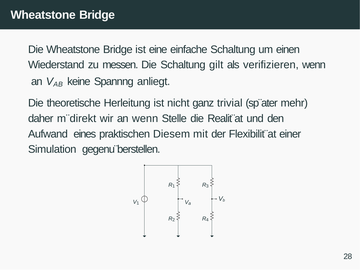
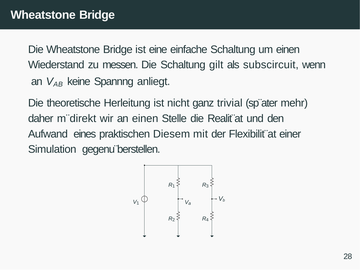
verifizieren: verifizieren -> subscircuit (271, 65)
an wenn: wenn -> einen (145, 119)
